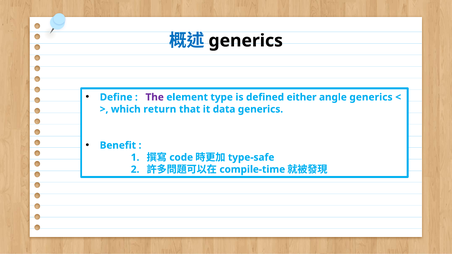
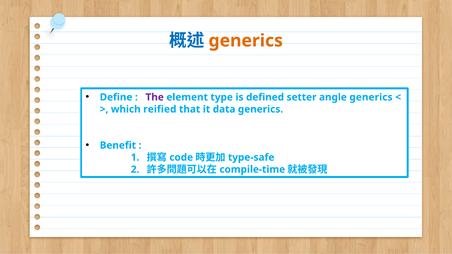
generics colour: black -> orange (246, 41)
either: either -> setter (302, 97)
return: return -> reified (160, 109)
